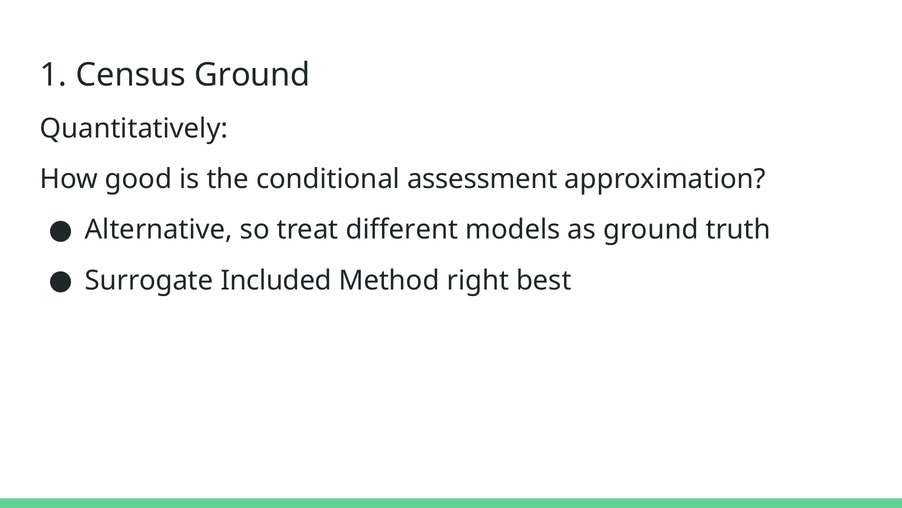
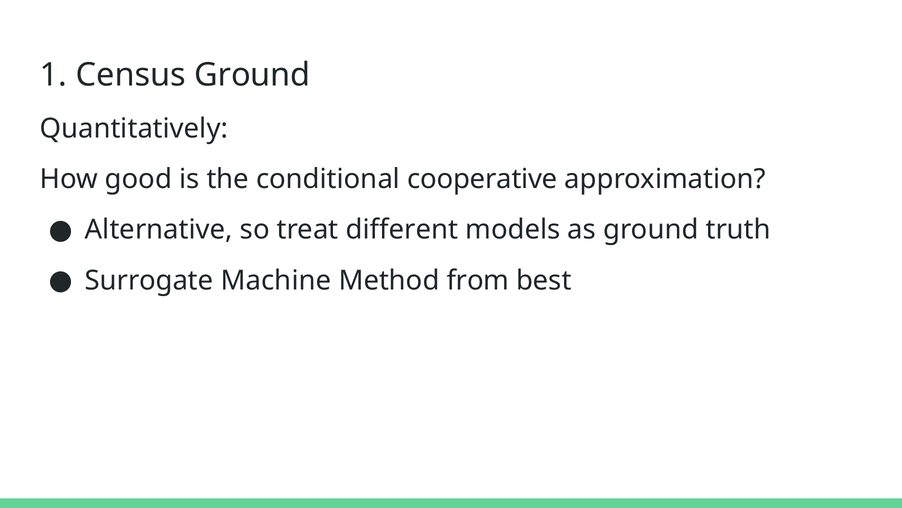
assessment: assessment -> cooperative (482, 179)
Included: Included -> Machine (276, 280)
right: right -> from (478, 280)
